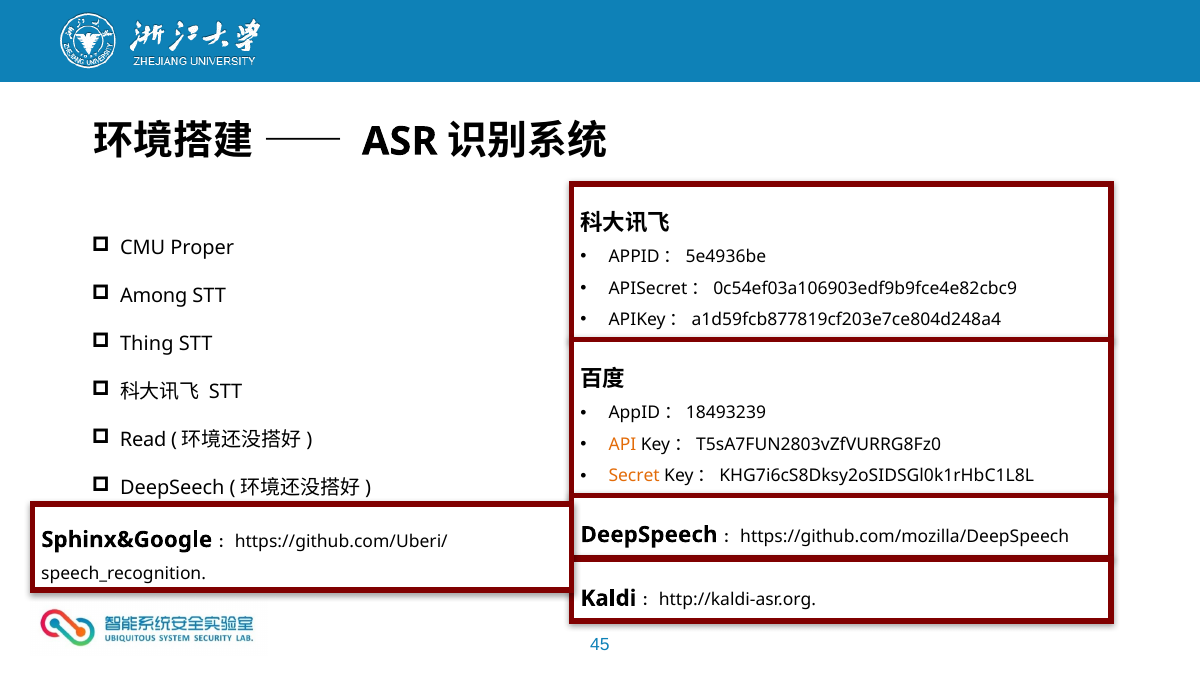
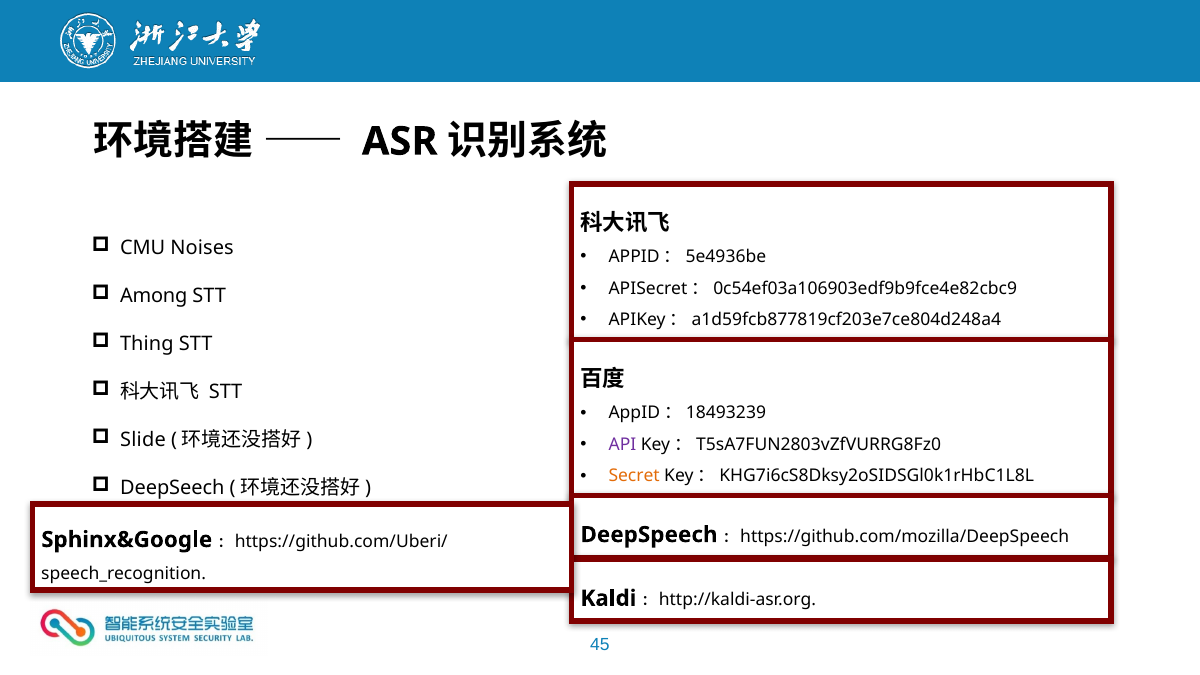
Proper: Proper -> Noises (202, 248)
Read: Read -> Slide (143, 440)
API colour: orange -> purple (622, 445)
